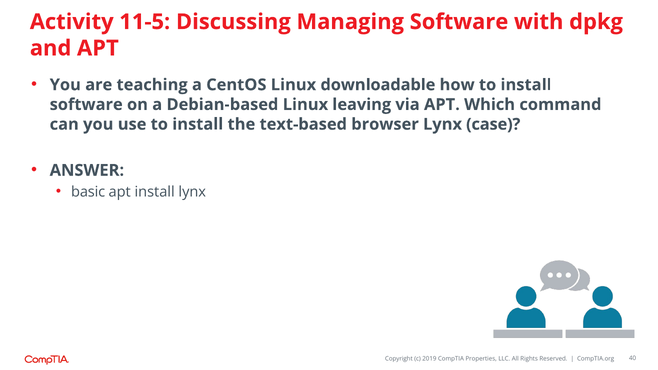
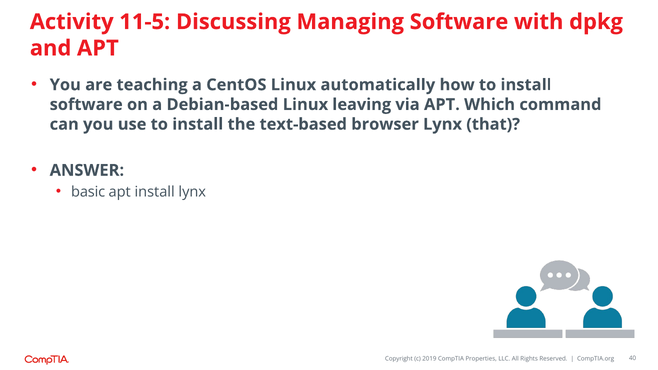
downloadable: downloadable -> automatically (378, 85)
case: case -> that (493, 124)
